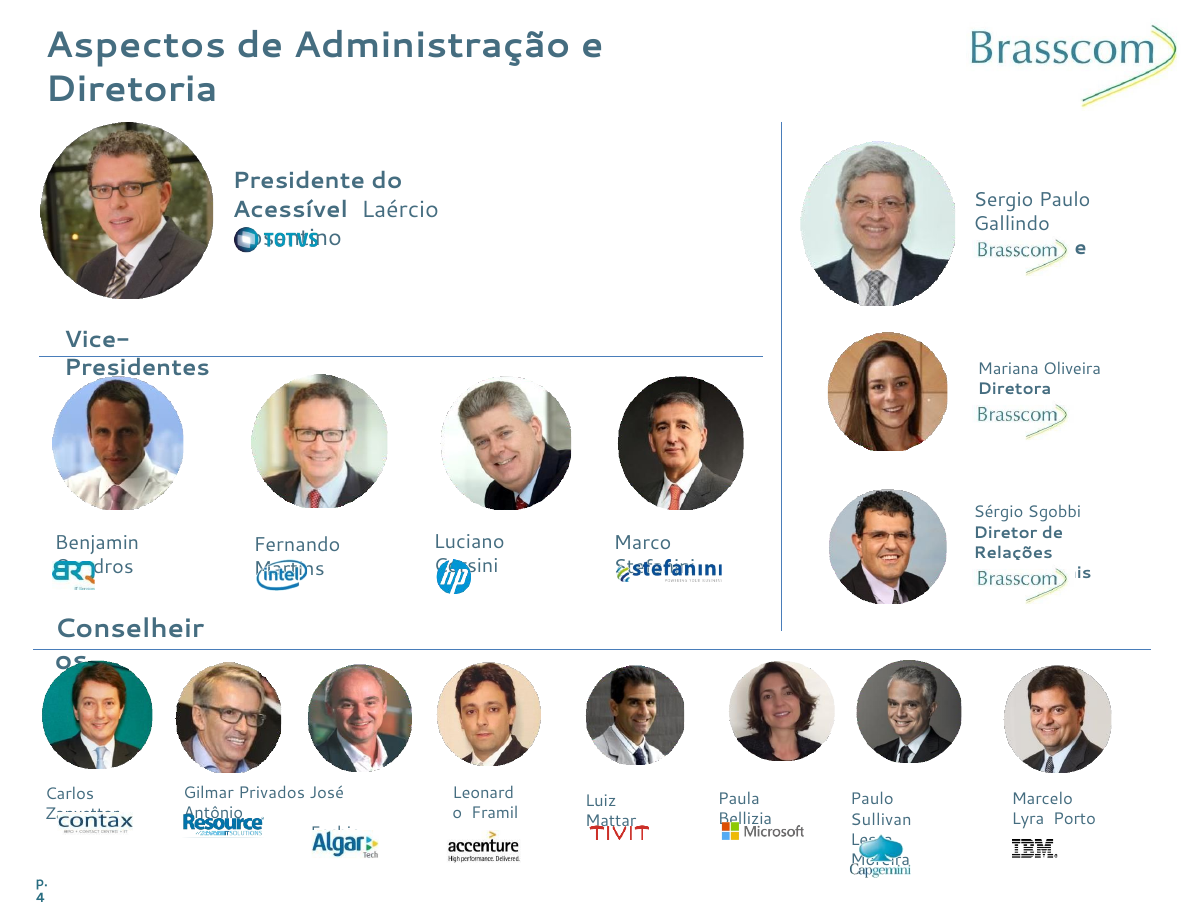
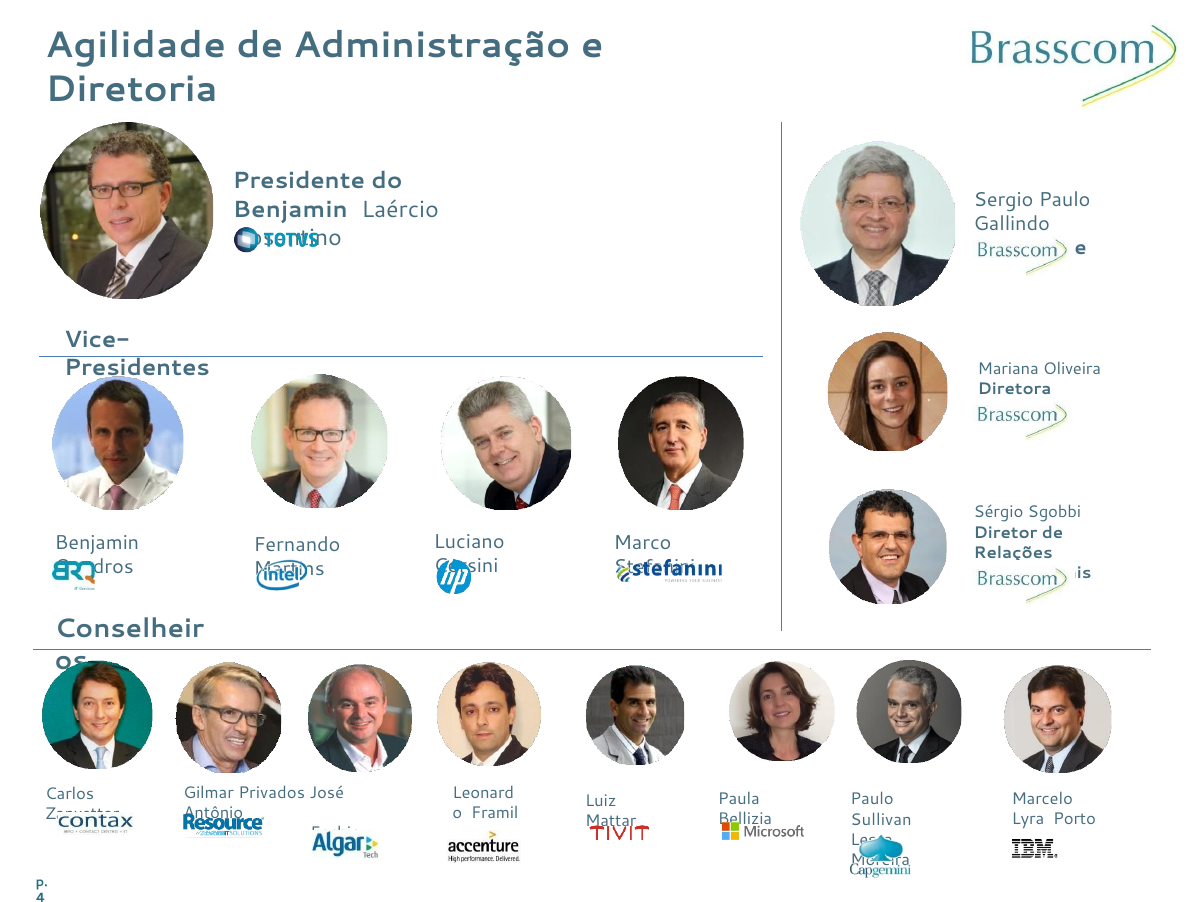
Aspectos: Aspectos -> Agilidade (136, 45)
Acessível: Acessível -> Benjamin (290, 209)
